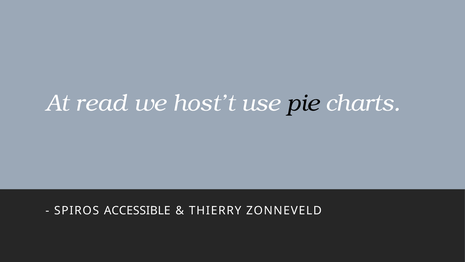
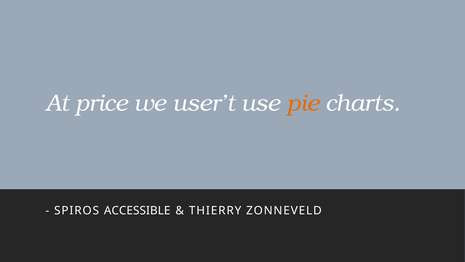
read: read -> price (101, 103)
host’t: host’t -> user’t (204, 103)
pie colour: black -> orange (303, 103)
